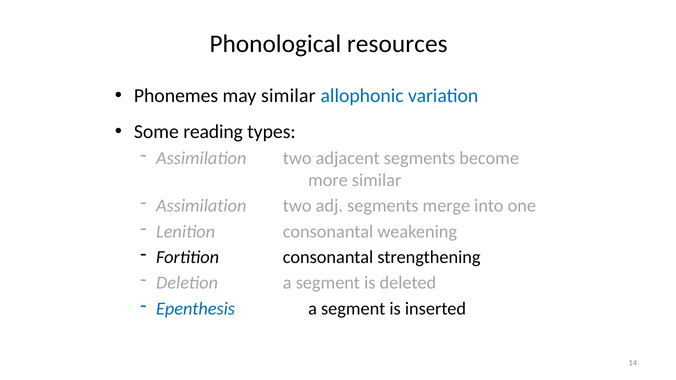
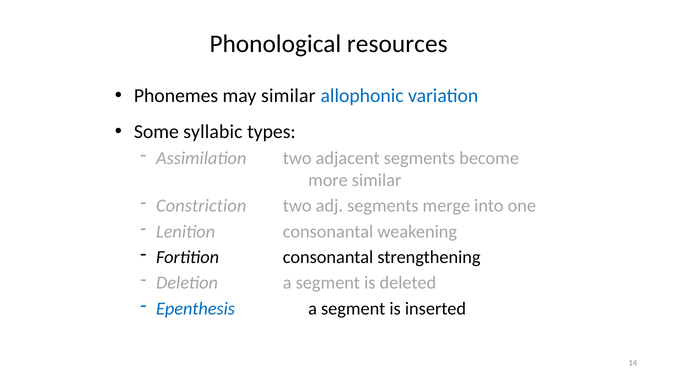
reading: reading -> syllabic (213, 132)
Assimilation: Assimilation -> Constriction (201, 206)
